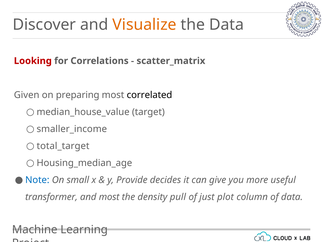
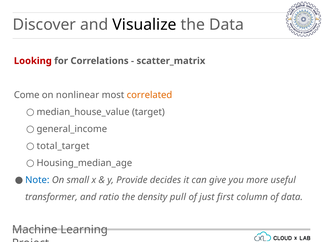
Visualize colour: orange -> black (145, 25)
Given: Given -> Come (27, 95)
preparing: preparing -> nonlinear (78, 95)
correlated colour: black -> orange (149, 95)
smaller_income: smaller_income -> general_income (72, 129)
and most: most -> ratio (109, 197)
plot: plot -> first (225, 197)
